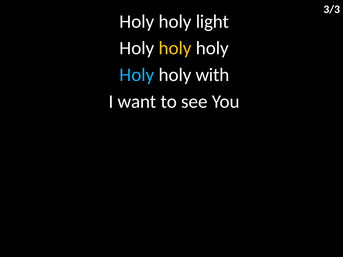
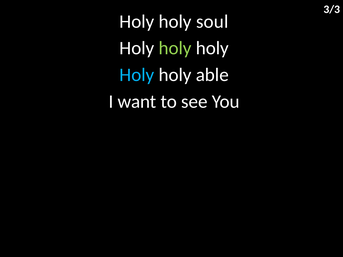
light: light -> soul (212, 22)
holy colour: yellow -> light green (175, 48)
with: with -> able (212, 75)
